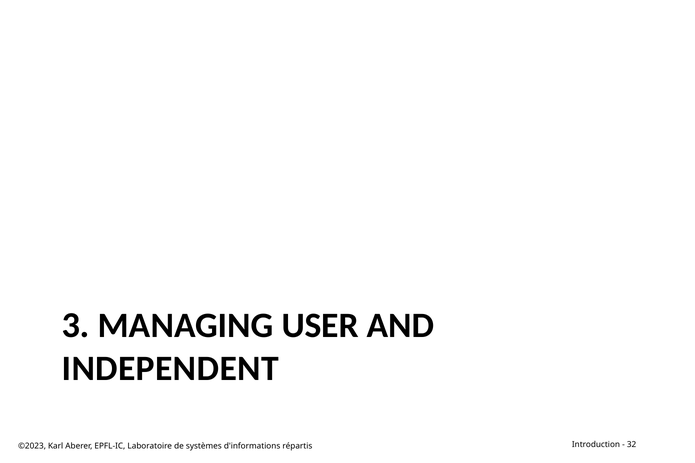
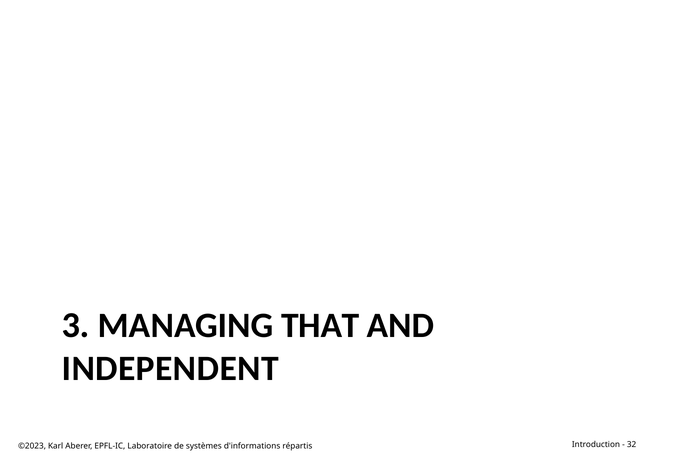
USER: USER -> THAT (320, 326)
